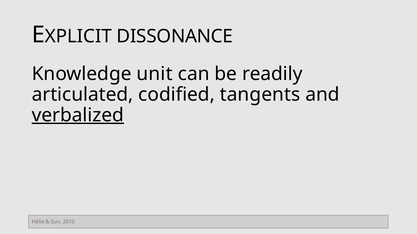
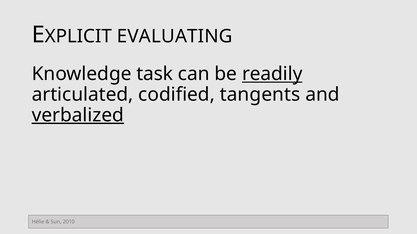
DISSONANCE: DISSONANCE -> EVALUATING (175, 37)
unit: unit -> task (155, 74)
readily underline: none -> present (272, 74)
